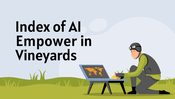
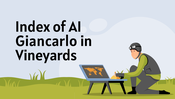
Empower: Empower -> Giancarlo (46, 41)
